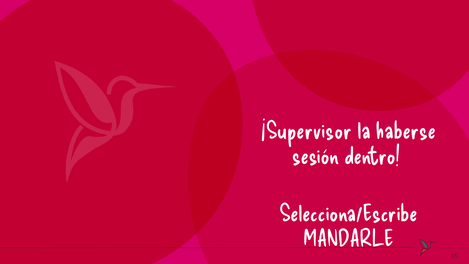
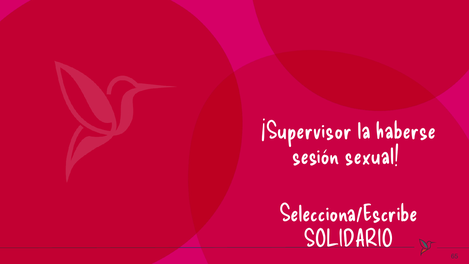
dentro: dentro -> sexual (372, 156)
MANDARLE: MANDARLE -> SOLIDARIO (348, 239)
